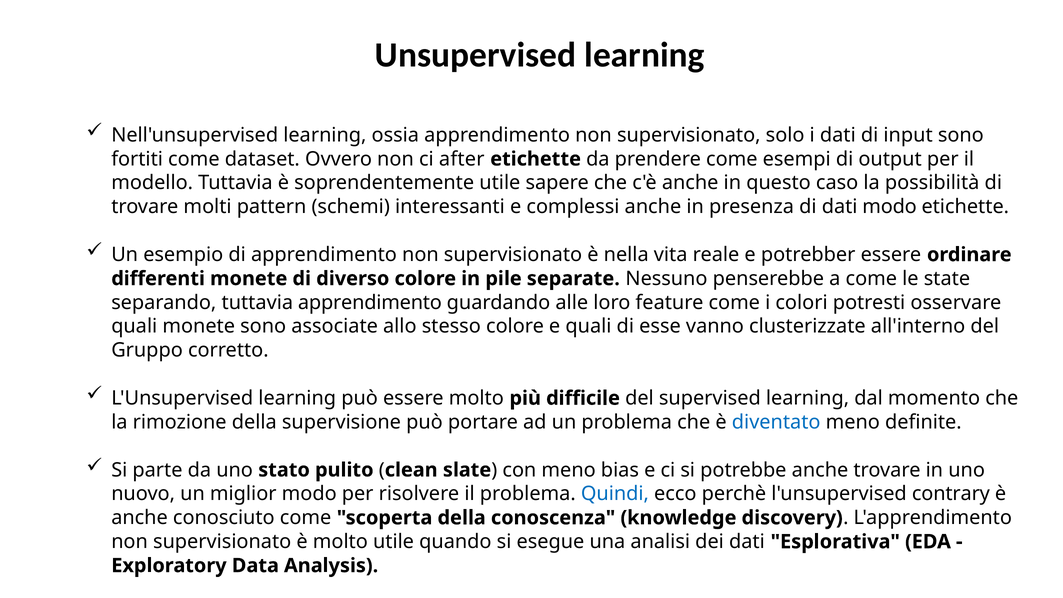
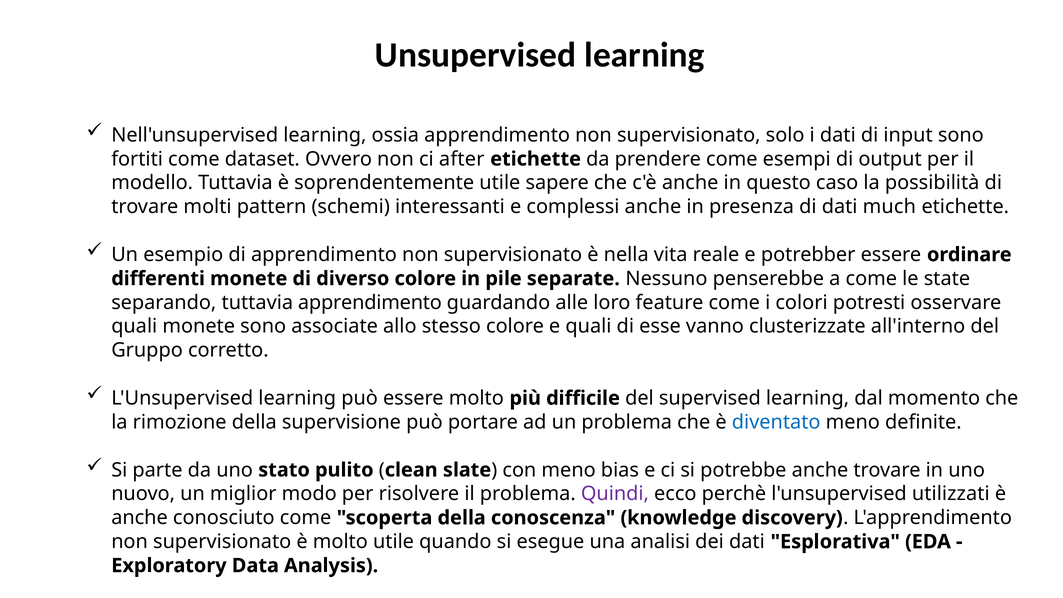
dati modo: modo -> much (889, 207)
Quindi colour: blue -> purple (615, 494)
contrary: contrary -> utilizzati (951, 494)
